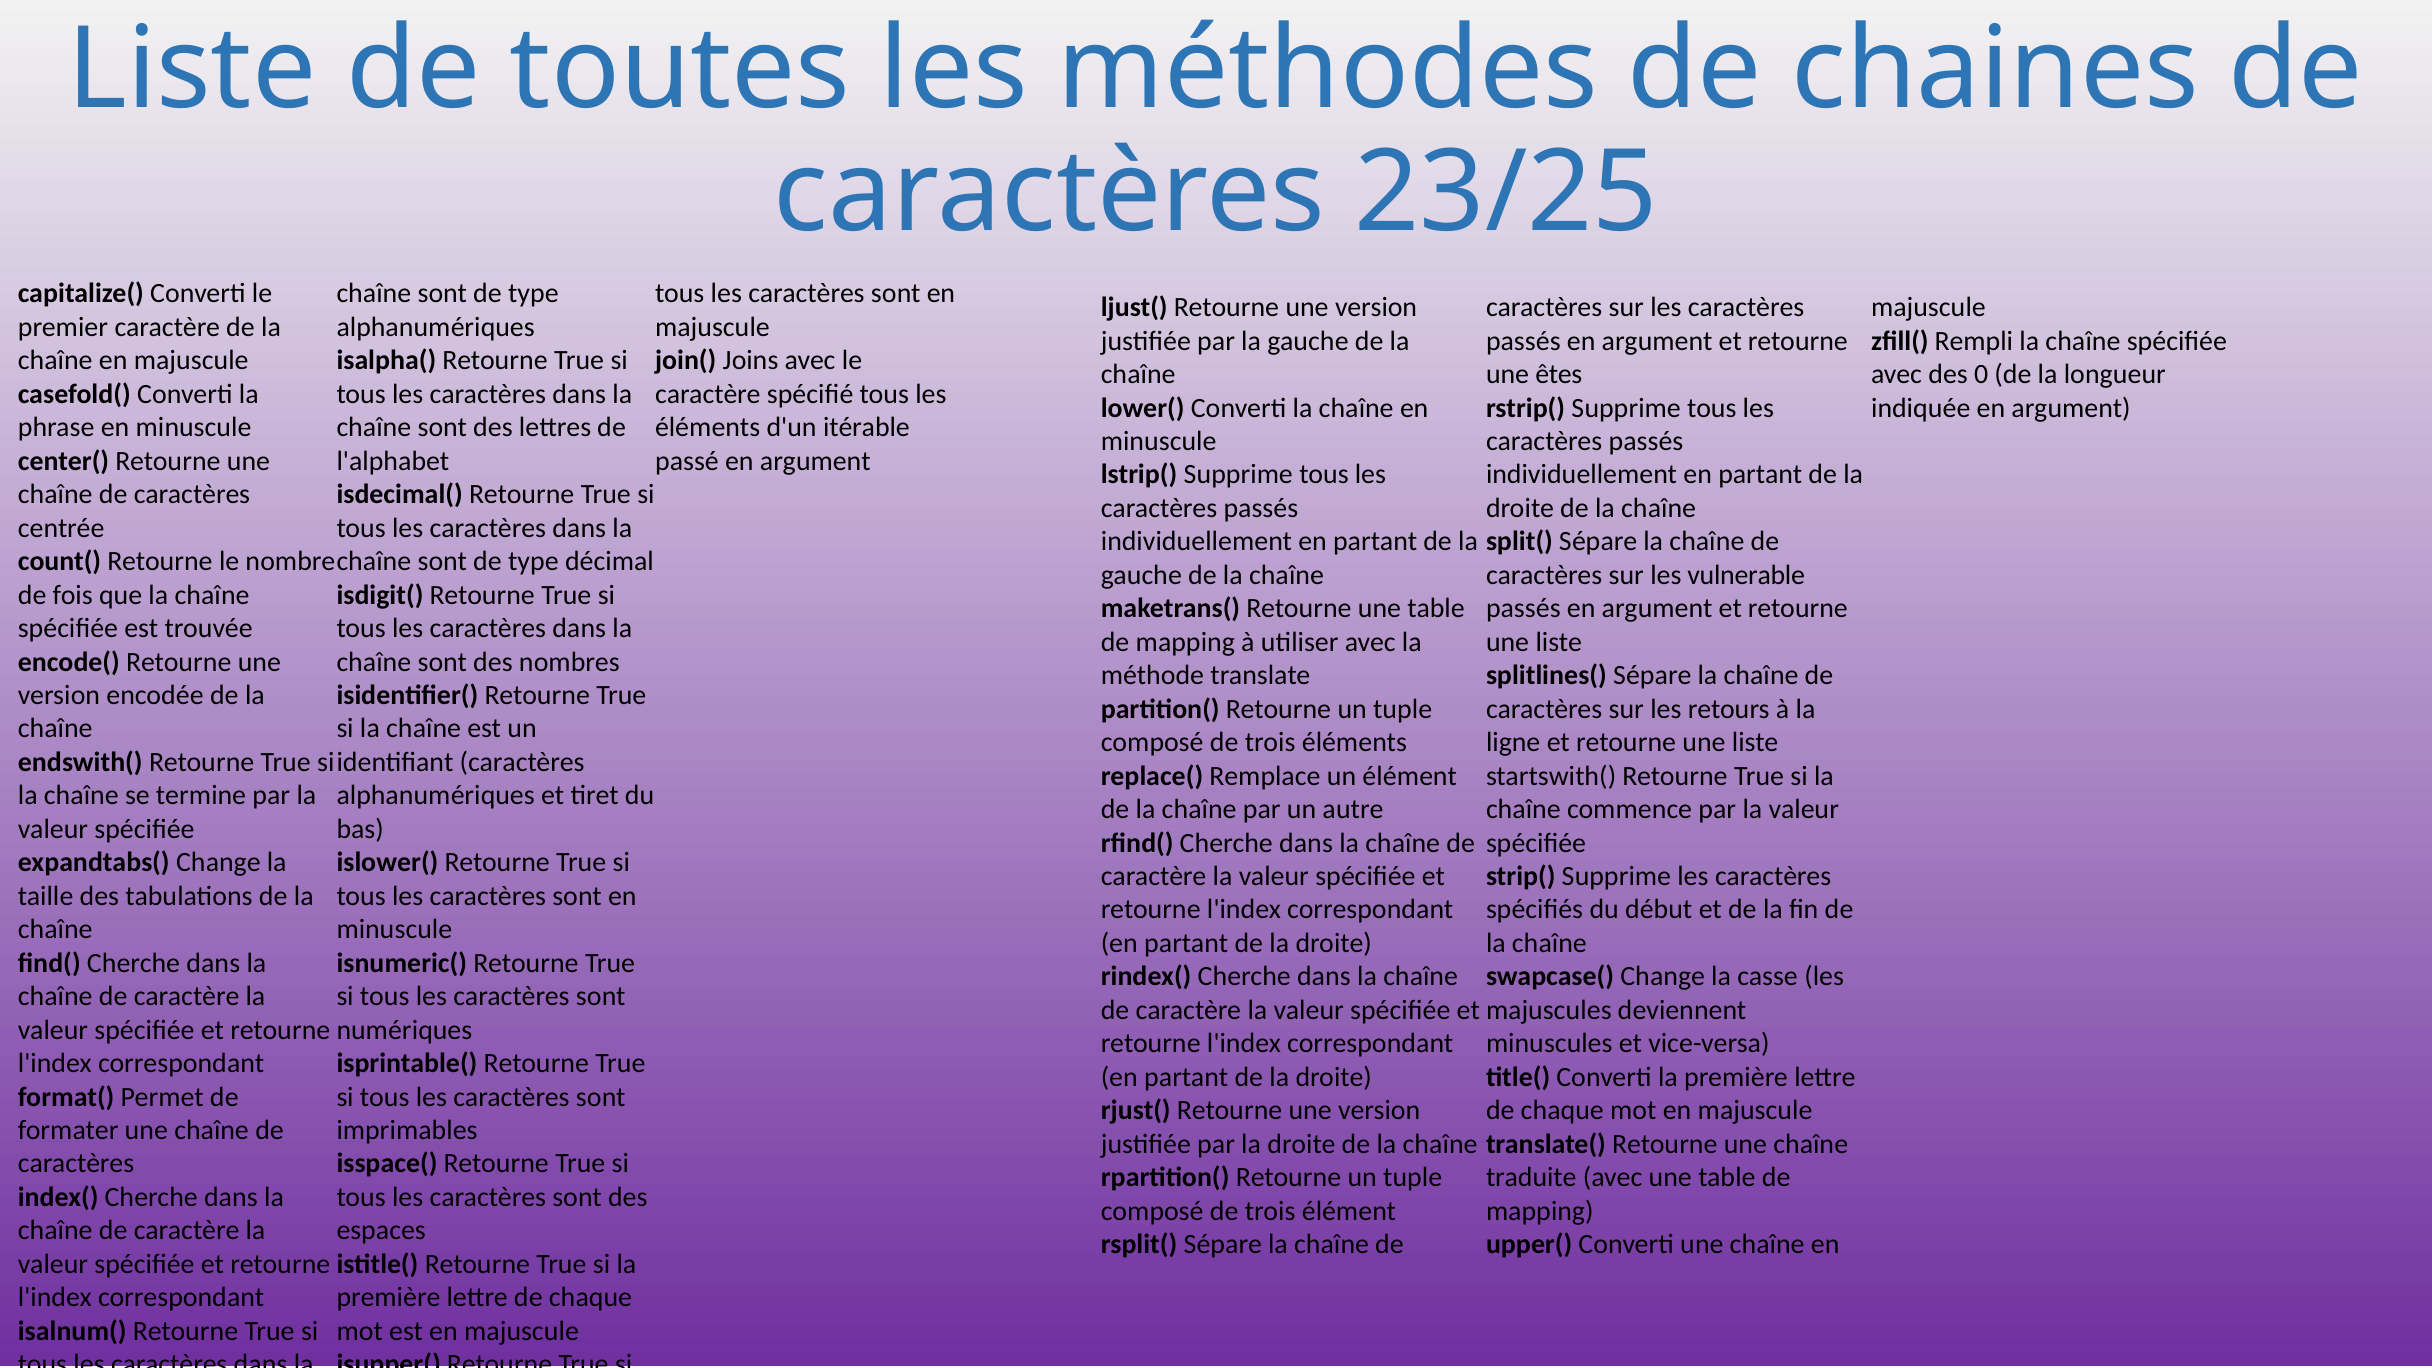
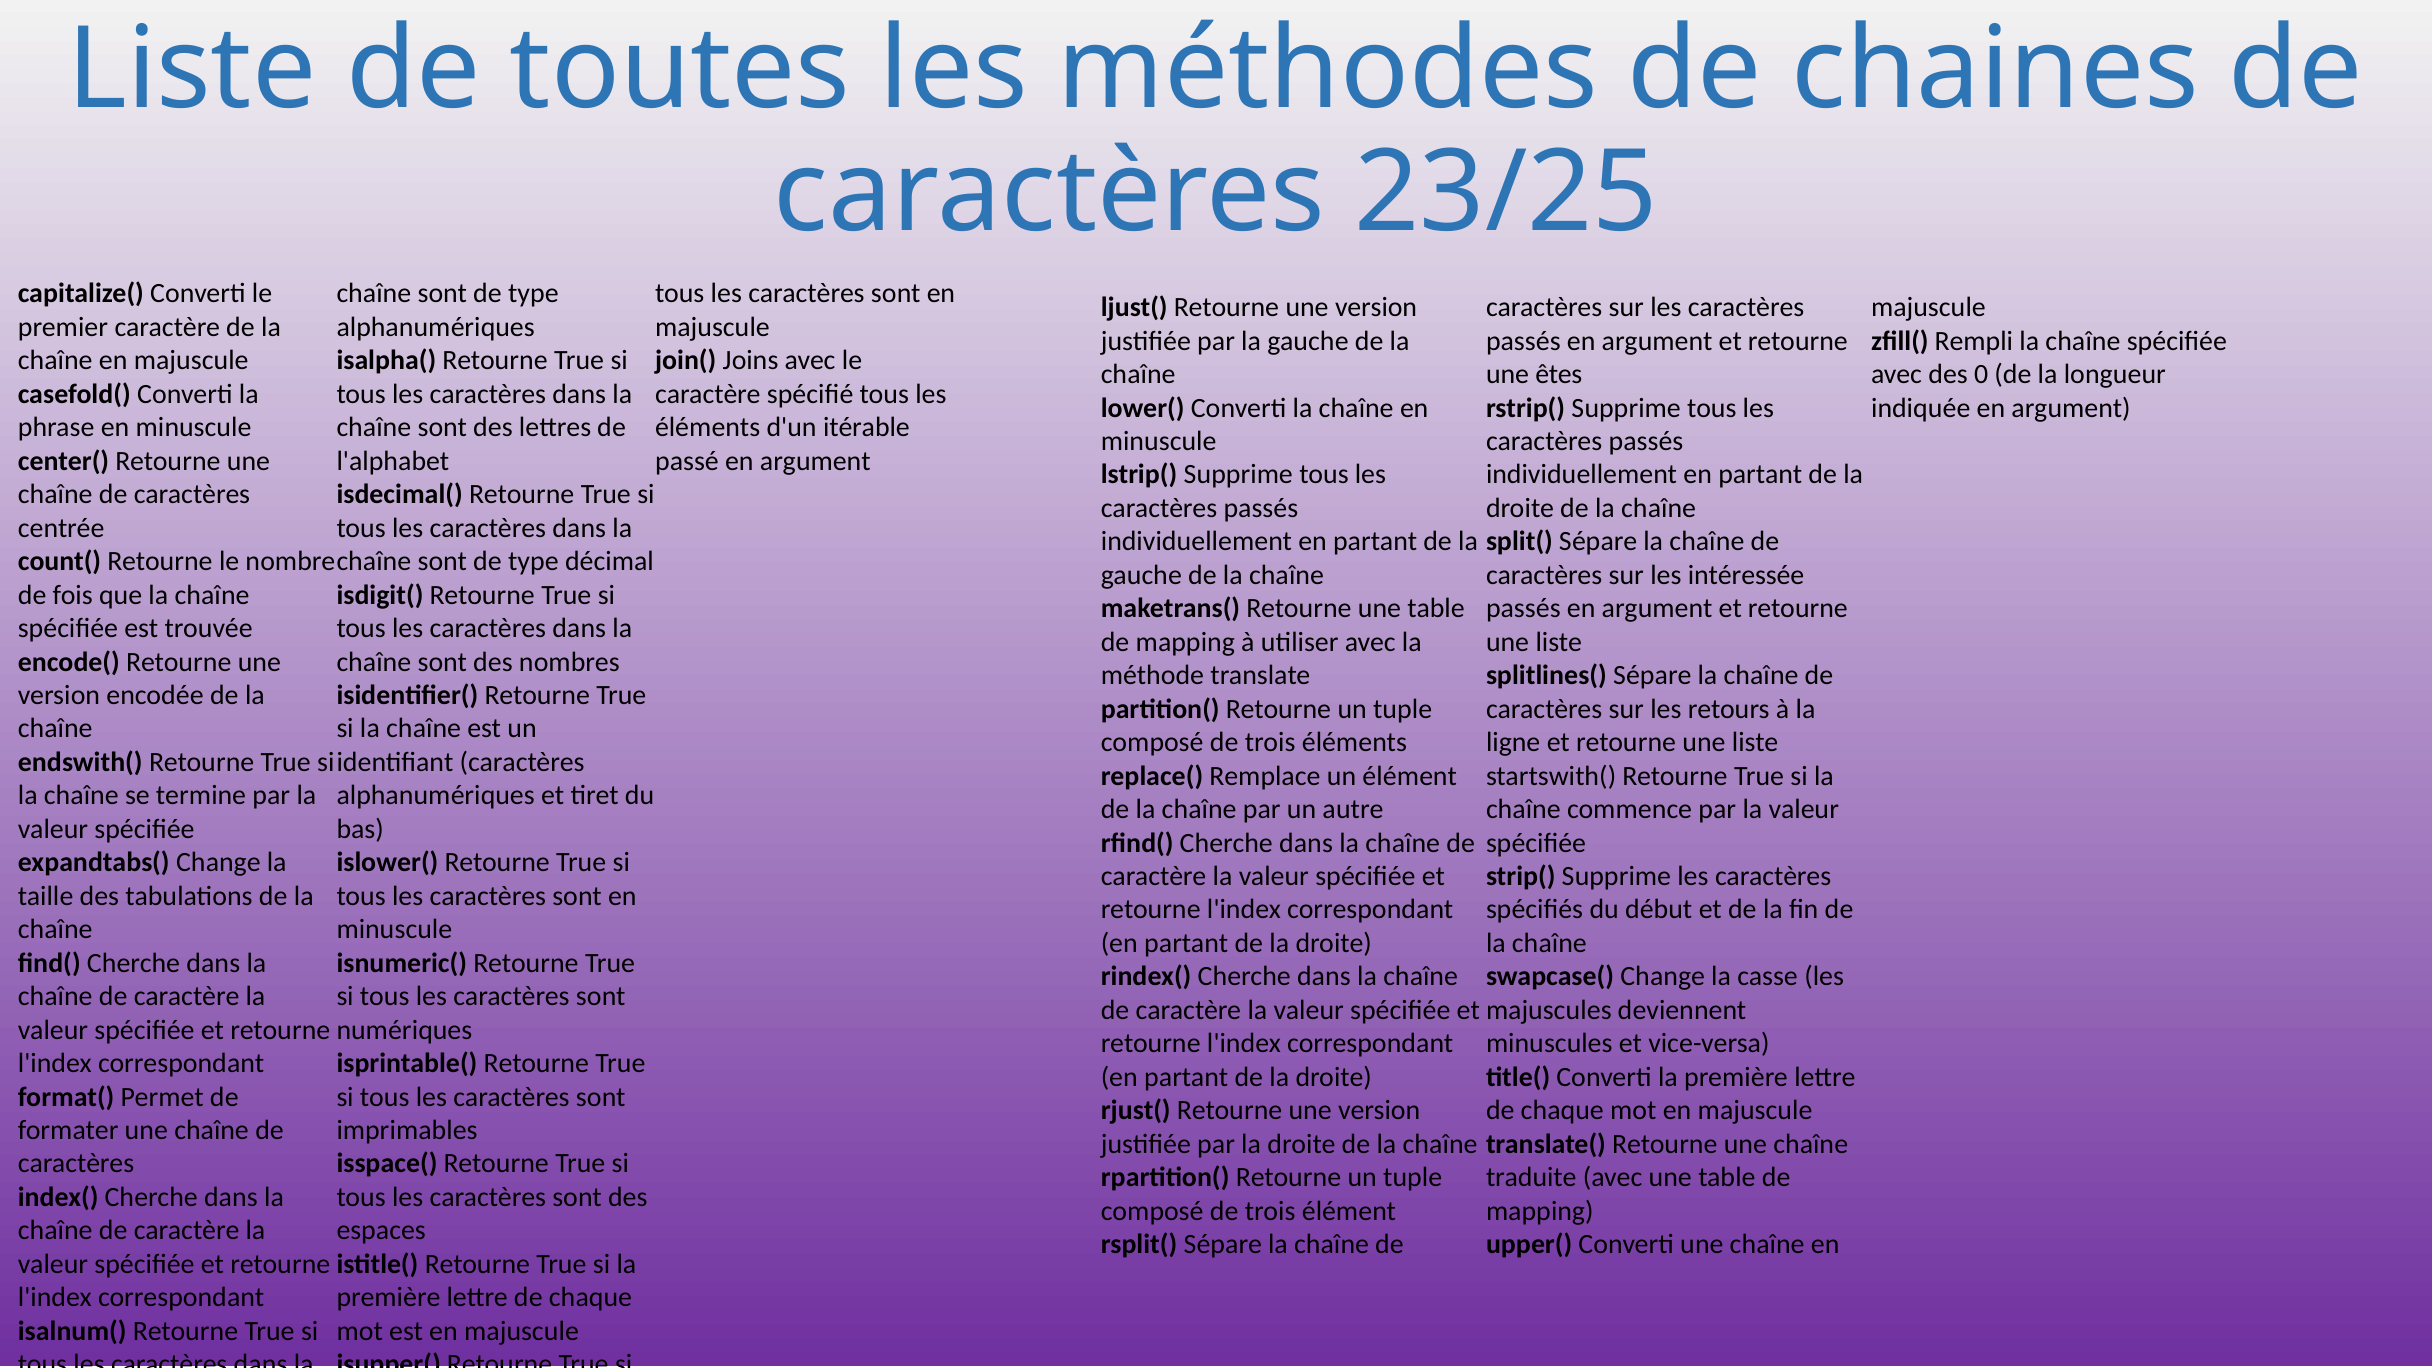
vulnerable: vulnerable -> intéressée (1746, 575)
